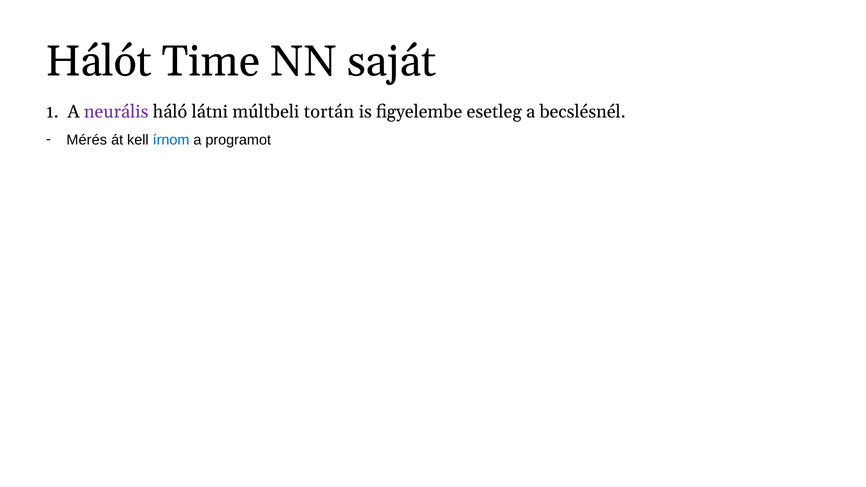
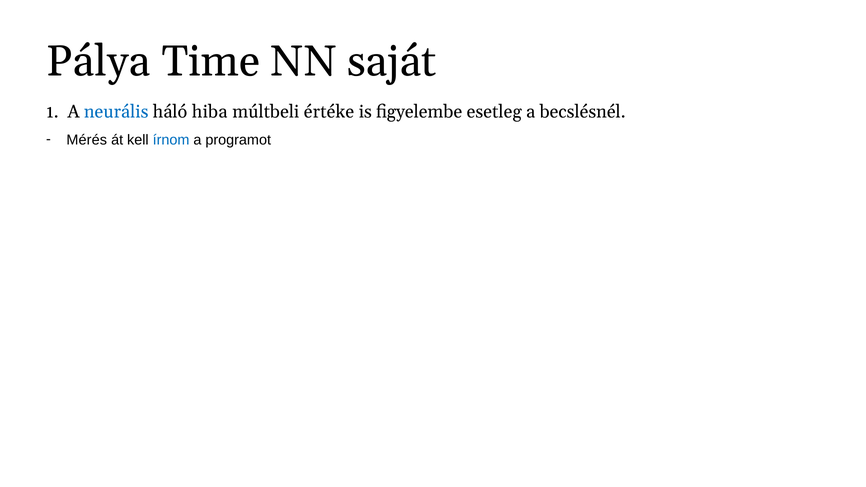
Hálót: Hálót -> Pálya (98, 62)
neurális colour: purple -> blue (116, 112)
látni: látni -> hiba (210, 112)
tortán: tortán -> értéke (329, 112)
